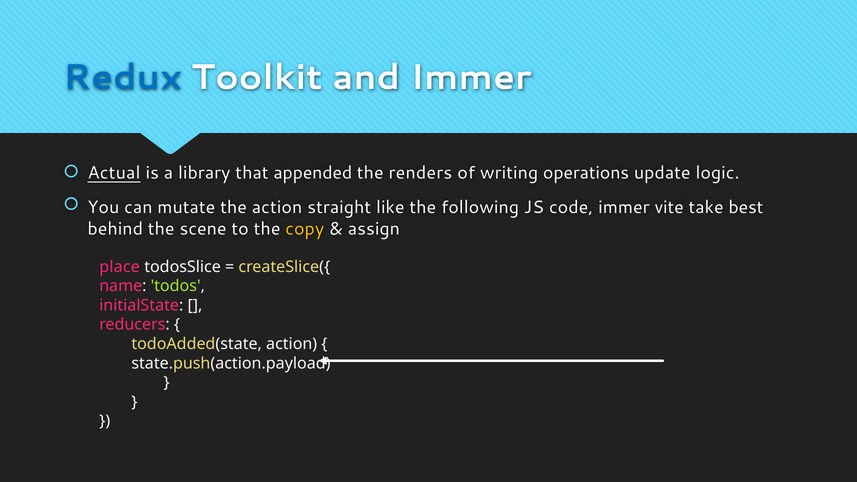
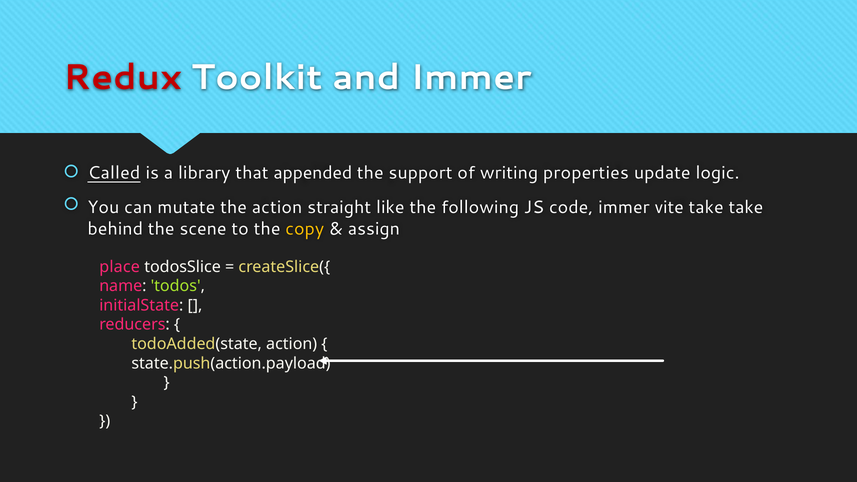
Redux colour: blue -> red (122, 77)
Actual: Actual -> Called (114, 173)
renders: renders -> support (421, 173)
operations: operations -> properties (586, 173)
take best: best -> take (746, 207)
